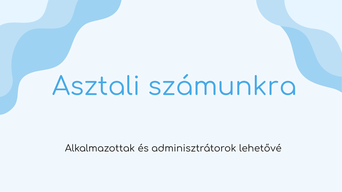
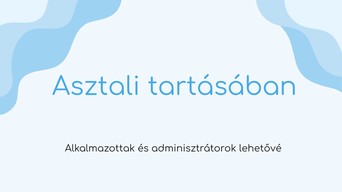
számunkra: számunkra -> tartásában (222, 87)
